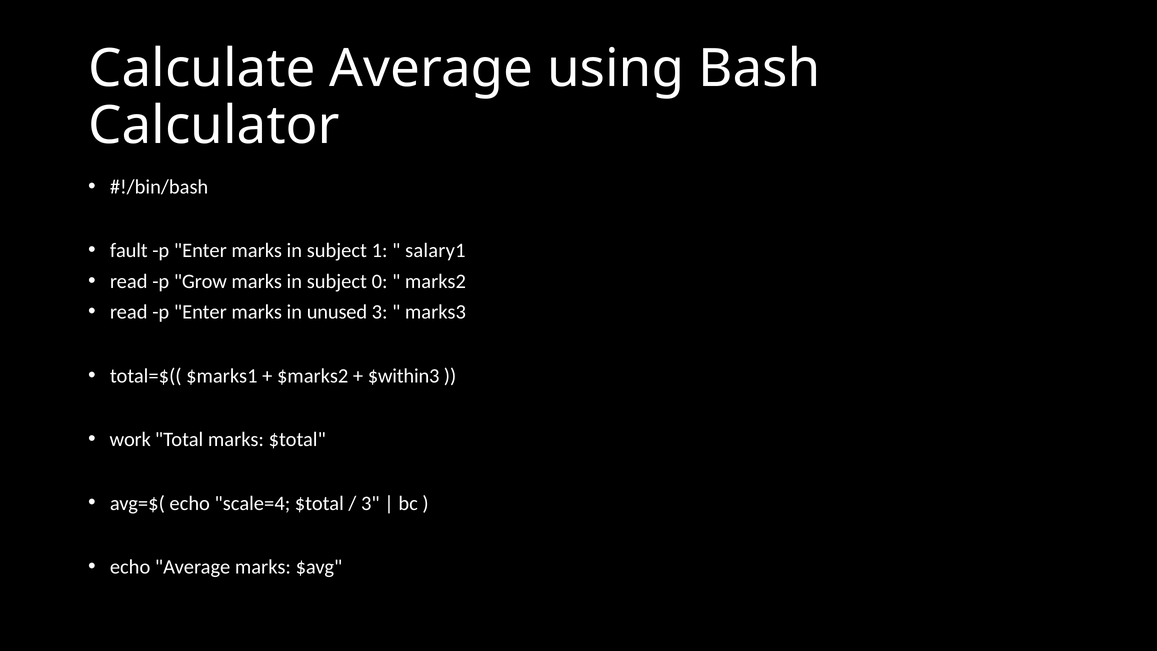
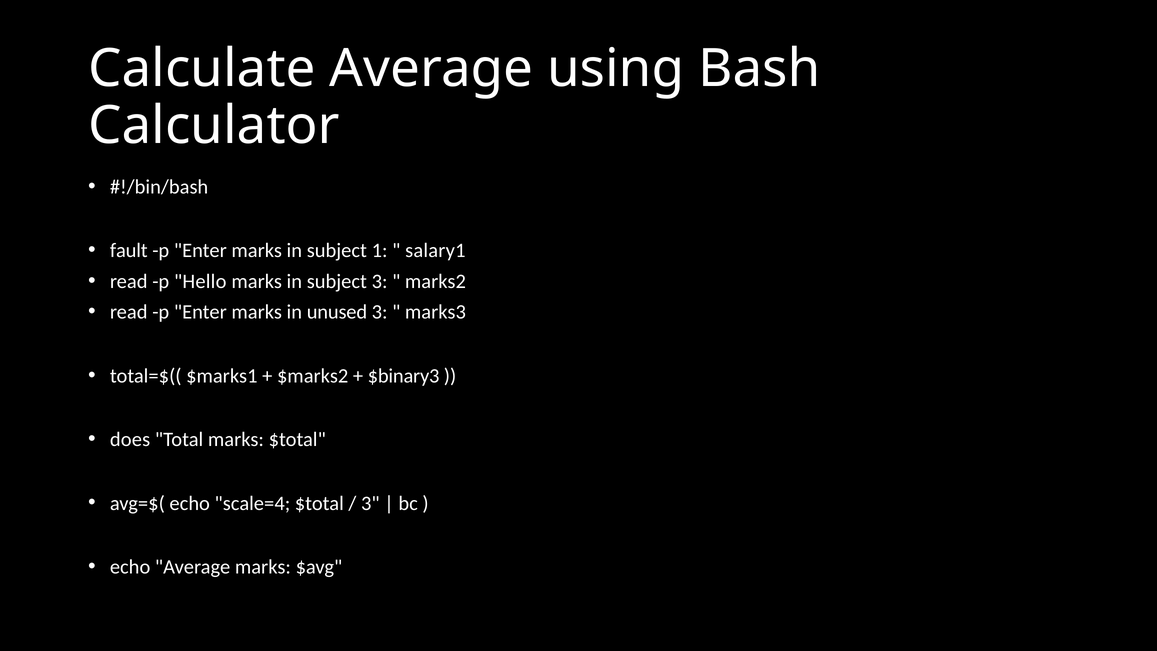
Grow: Grow -> Hello (200, 281)
subject 0: 0 -> 3 (380, 281)
$within3: $within3 -> $binary3 (404, 376)
work: work -> does (130, 439)
